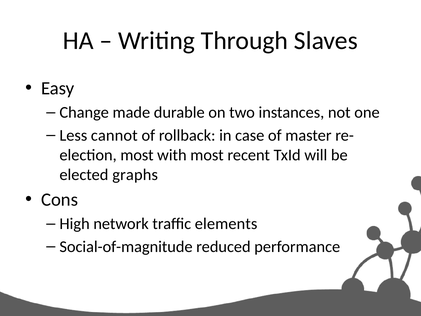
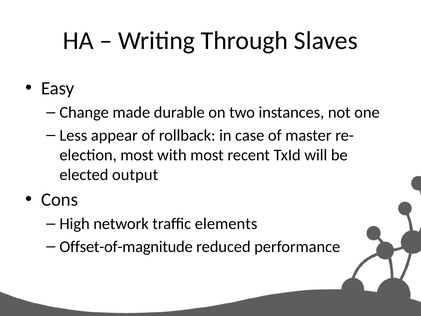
cannot: cannot -> appear (114, 135)
graphs: graphs -> output (135, 175)
Social-of-magnitude: Social-of-magnitude -> Offset-of-magnitude (126, 247)
